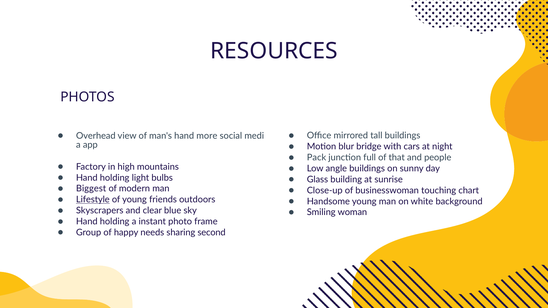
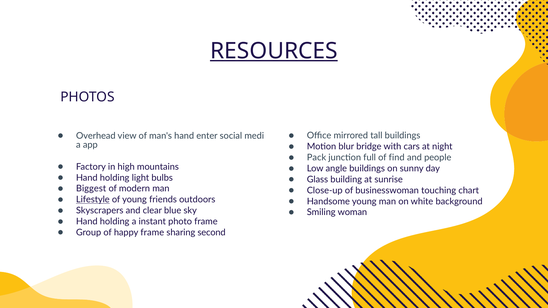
RESOURCES underline: none -> present (274, 51)
more: more -> enter (207, 136)
that: that -> find (397, 158)
happy needs: needs -> frame (152, 233)
